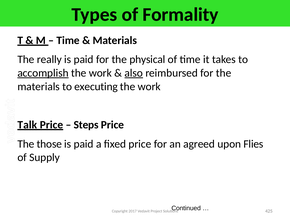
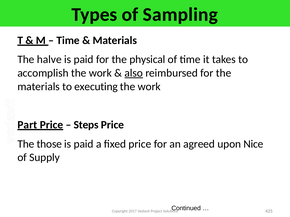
Formality: Formality -> Sampling (180, 15)
really: really -> halve (49, 60)
accomplish underline: present -> none (43, 73)
Talk: Talk -> Part (27, 125)
Flies: Flies -> Nice (253, 144)
